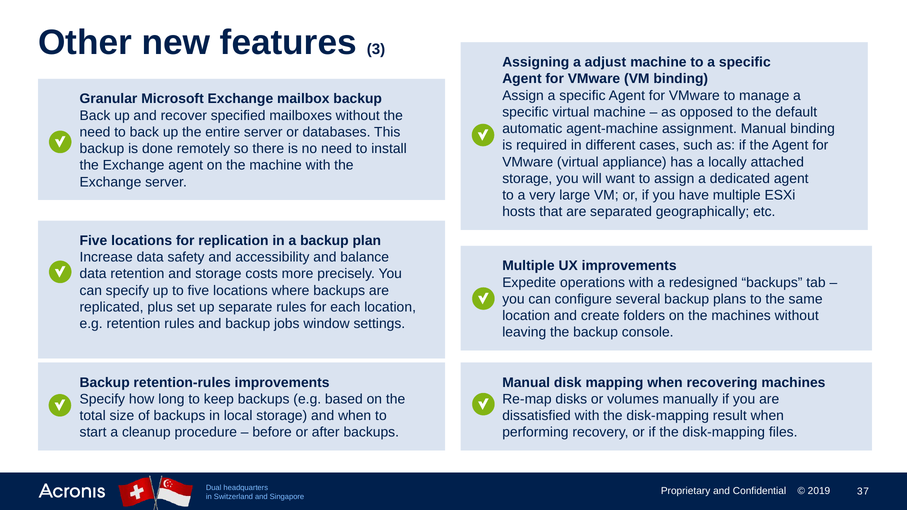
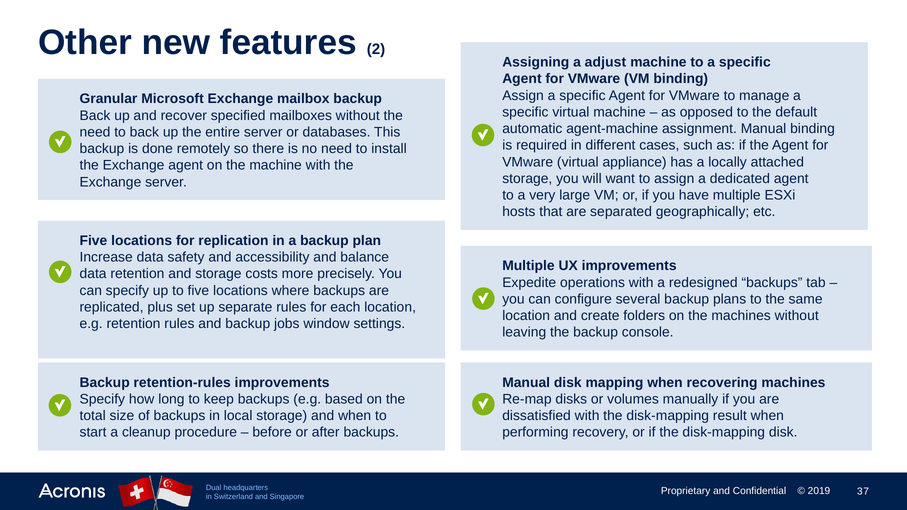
3: 3 -> 2 (376, 49)
disk-mapping files: files -> disk (783, 433)
